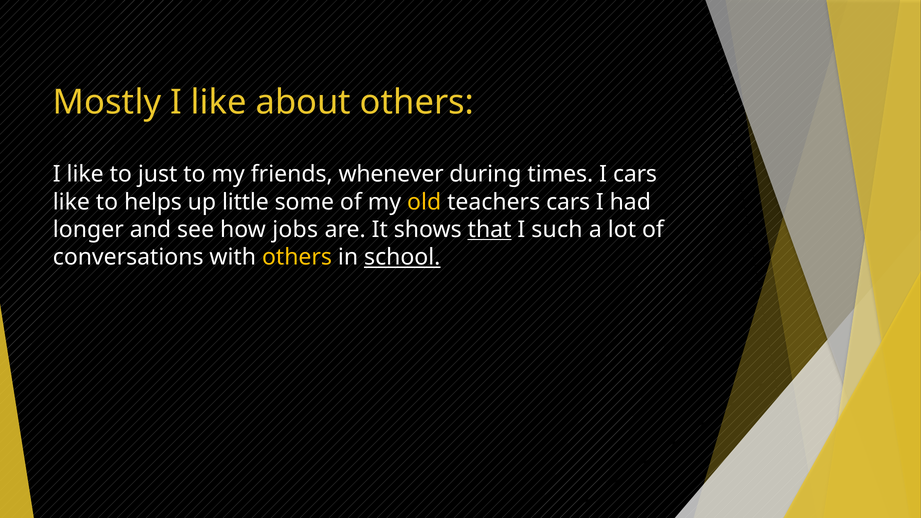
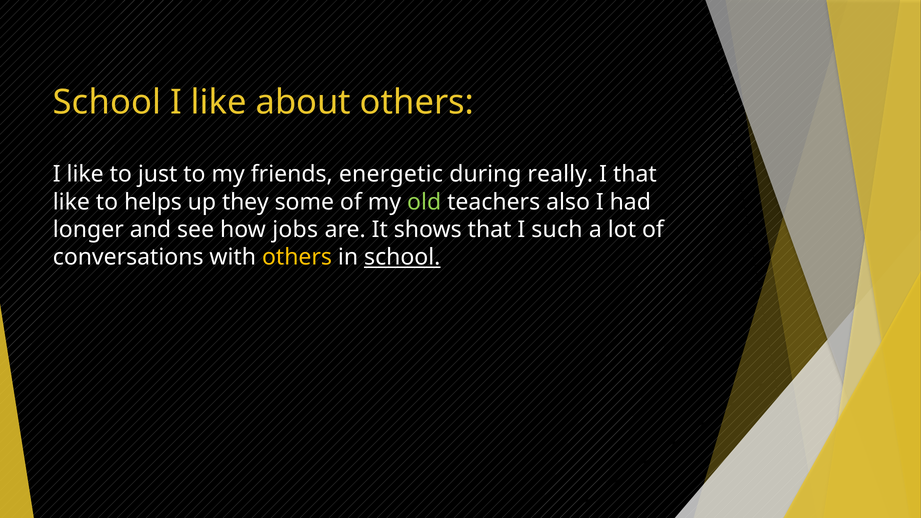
Mostly: Mostly -> School (107, 103)
whenever: whenever -> energetic (391, 174)
times: times -> really (560, 174)
I cars: cars -> that (635, 174)
little: little -> they (245, 202)
old colour: yellow -> light green (424, 202)
teachers cars: cars -> also (568, 202)
that underline: present -> none (490, 230)
